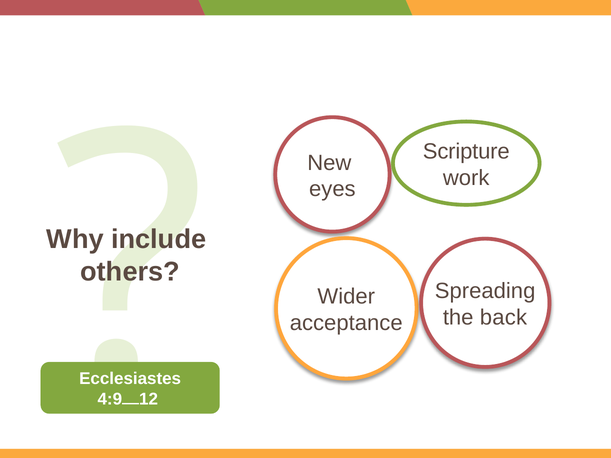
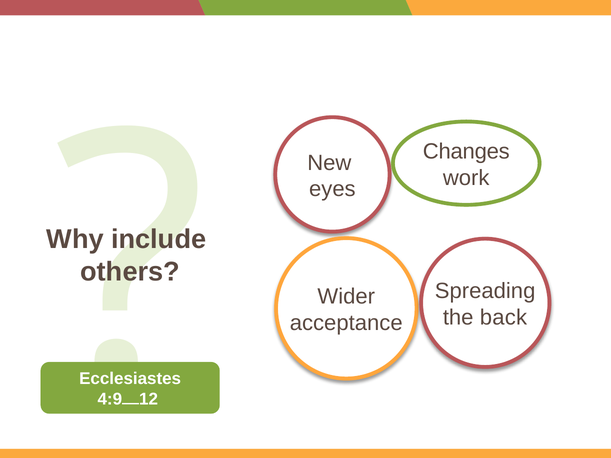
Scripture: Scripture -> Changes (466, 152)
